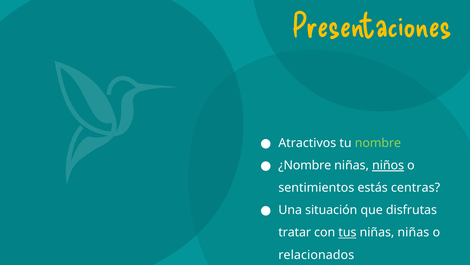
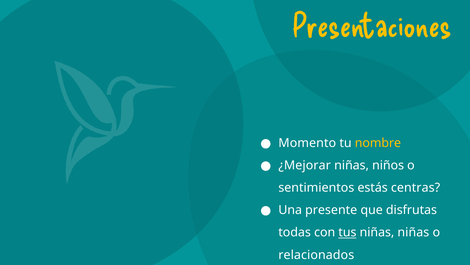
Atractivos: Atractivos -> Momento (307, 143)
nombre colour: light green -> yellow (378, 143)
¿Nombre: ¿Nombre -> ¿Mejorar (305, 165)
niños underline: present -> none (388, 165)
situación: situación -> presente (331, 210)
tratar: tratar -> todas (295, 232)
